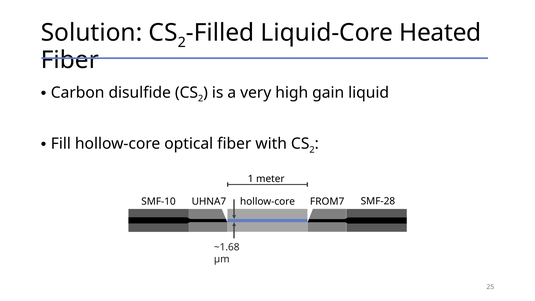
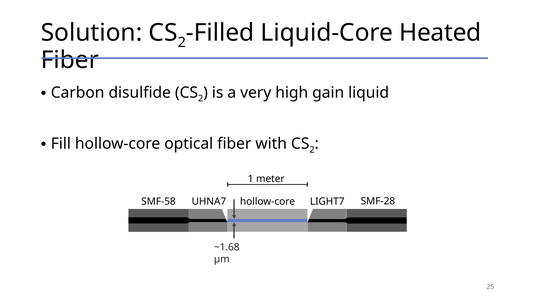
SMF-10: SMF-10 -> SMF-58 (158, 201)
FROM7: FROM7 -> LIGHT7 (327, 202)
